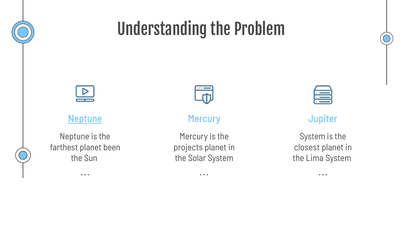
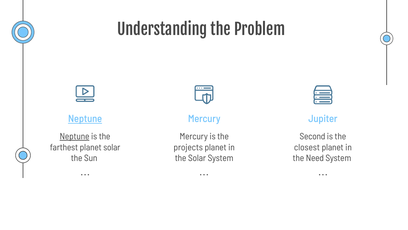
Neptune underline: none -> present (75, 136)
System: System -> Second (312, 136)
planet been: been -> solar (112, 147)
Lima: Lima -> Need (315, 158)
